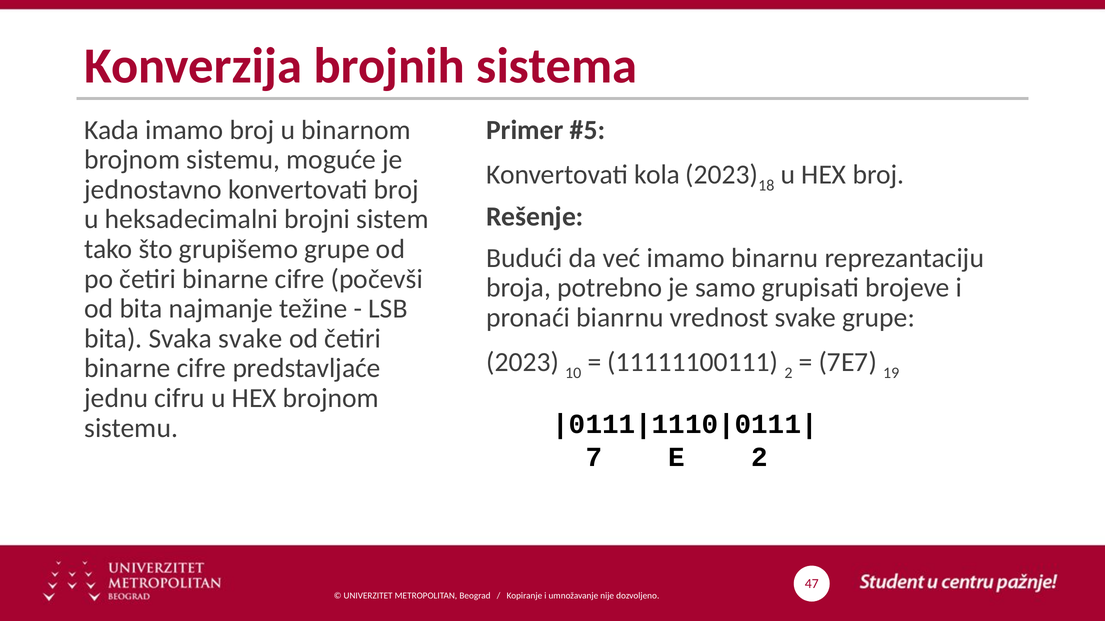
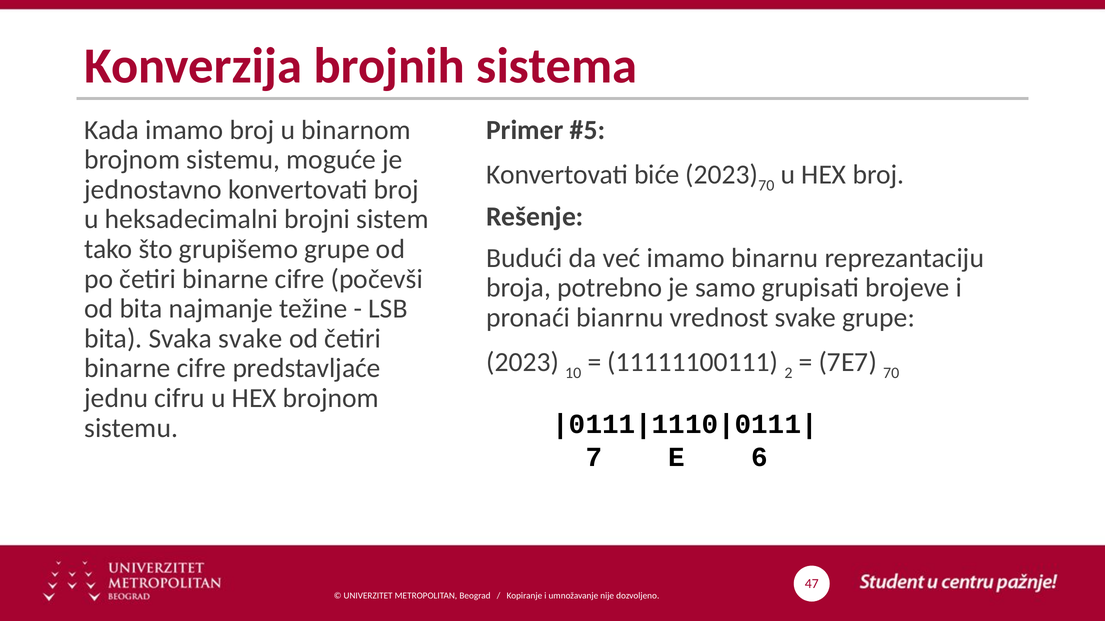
kola: kola -> biće (657, 175)
2023 18: 18 -> 70 (766, 185)
7E7 19: 19 -> 70 (891, 373)
E 2: 2 -> 6 (760, 458)
